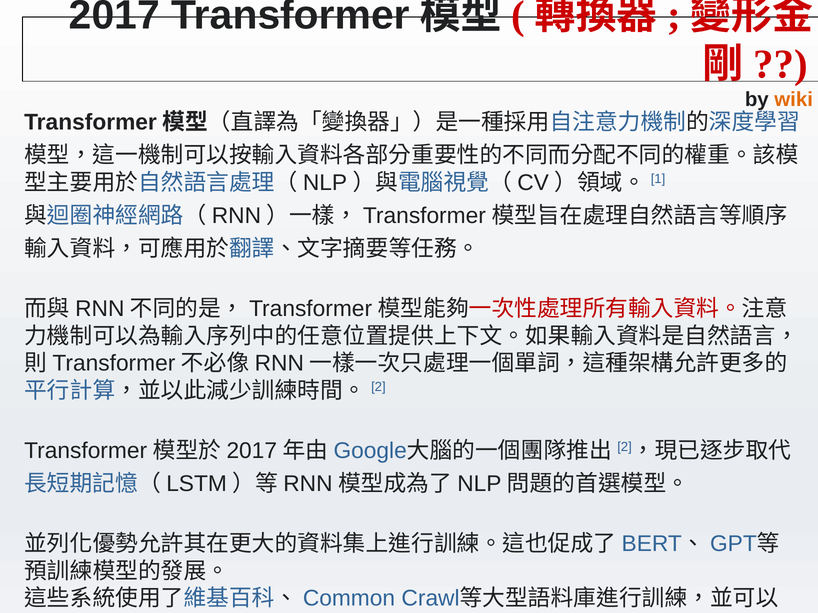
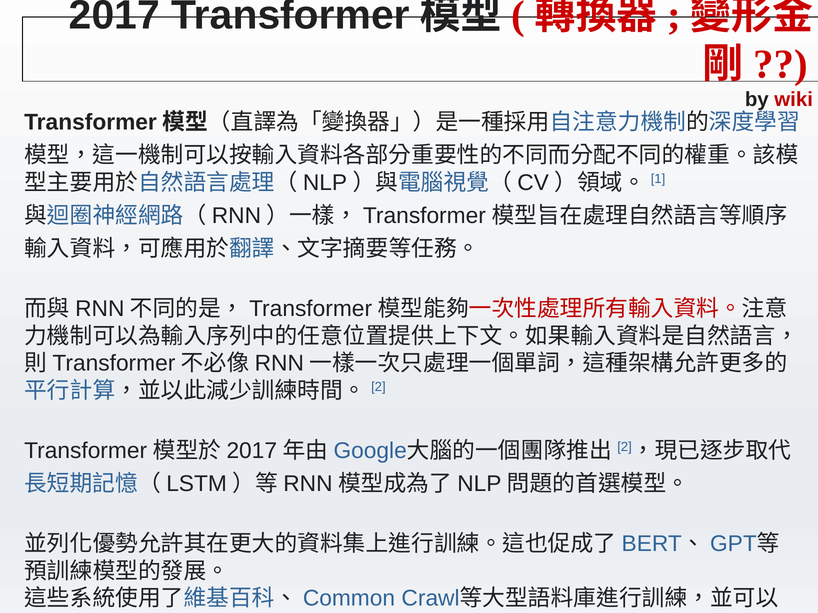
wiki colour: orange -> red (794, 100)
